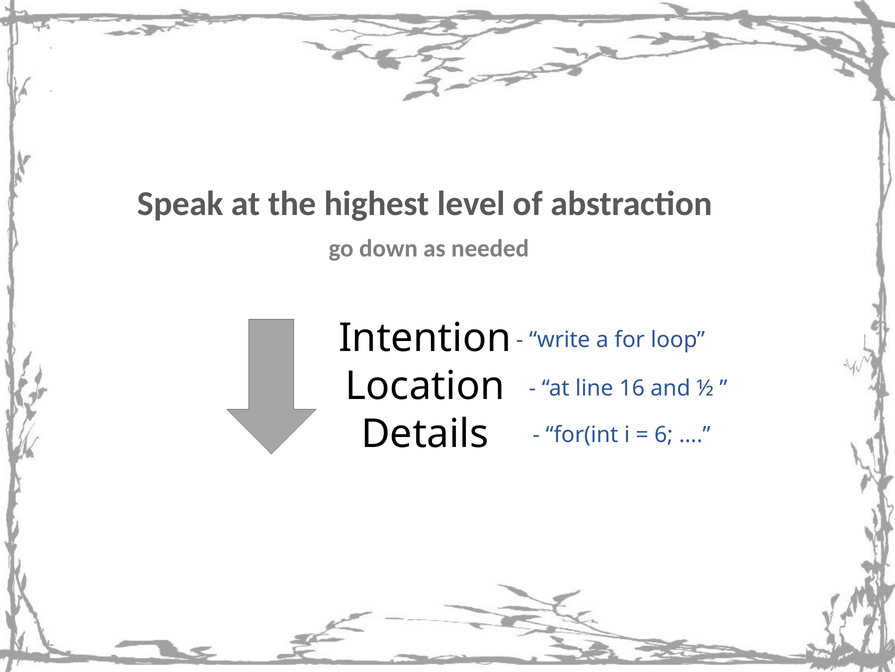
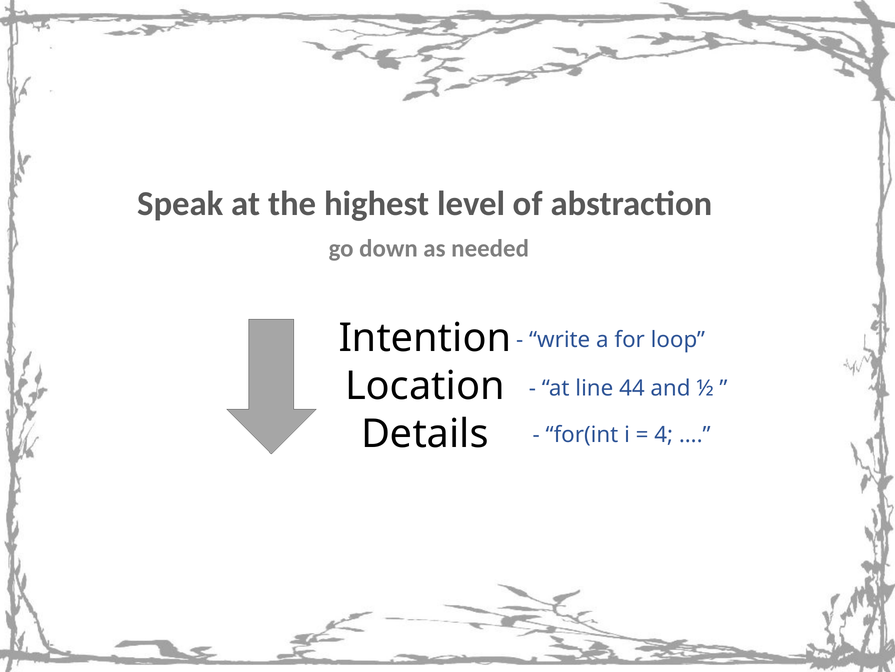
16: 16 -> 44 (632, 388)
6: 6 -> 4 (664, 435)
